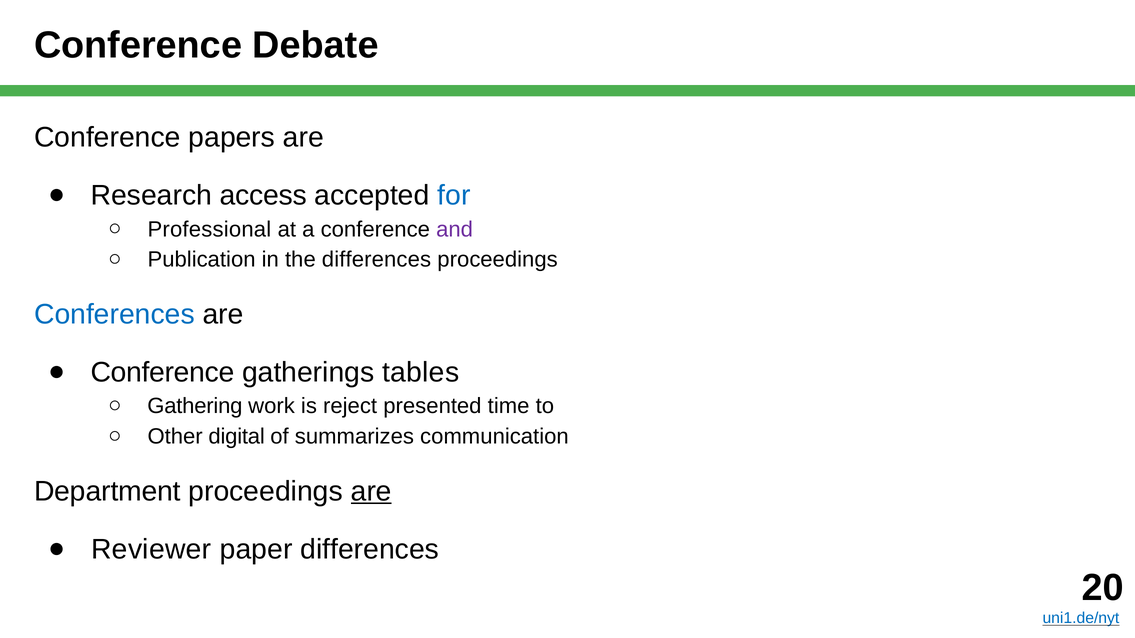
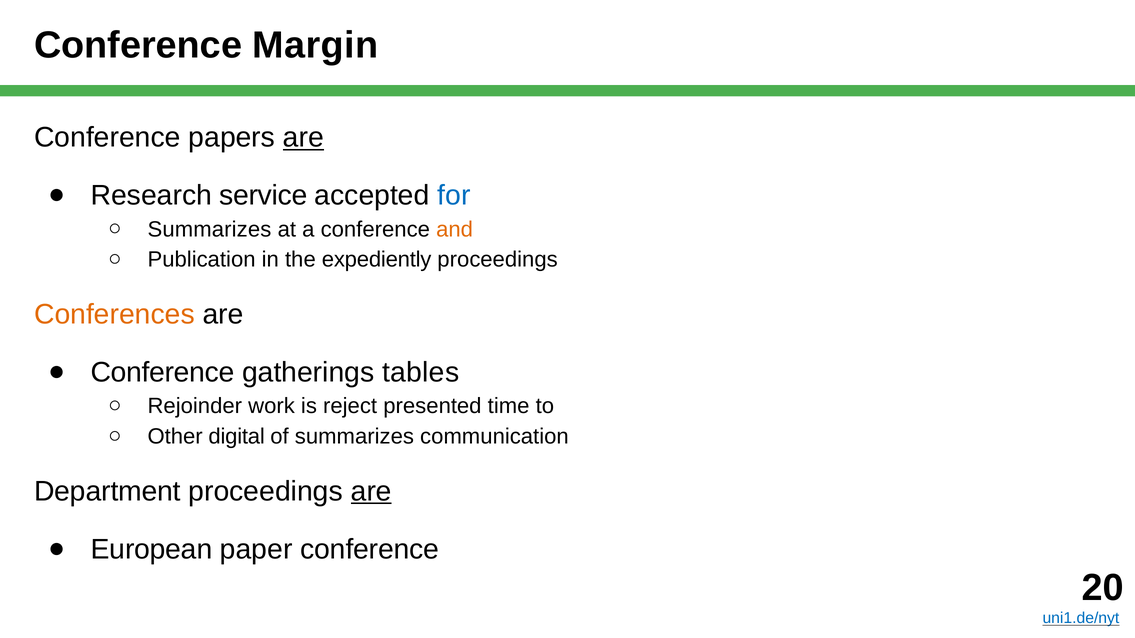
Debate: Debate -> Margin (315, 45)
are underline: none -> present (303, 138)
access: access -> service (263, 196)
Professional: Professional -> Summarizes (209, 229)
and colour: purple -> orange (455, 229)
the differences: differences -> expediently (377, 260)
Conferences colour: blue -> orange (114, 315)
Gathering: Gathering -> Rejoinder (195, 406)
Reviewer: Reviewer -> European (152, 550)
paper differences: differences -> conference (370, 550)
